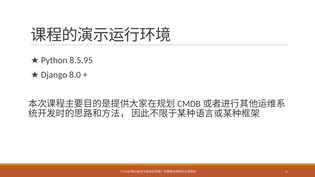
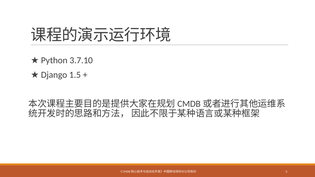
8.5.95: 8.5.95 -> 3.7.10 (81, 60)
8.0: 8.0 -> 1.5 (75, 75)
